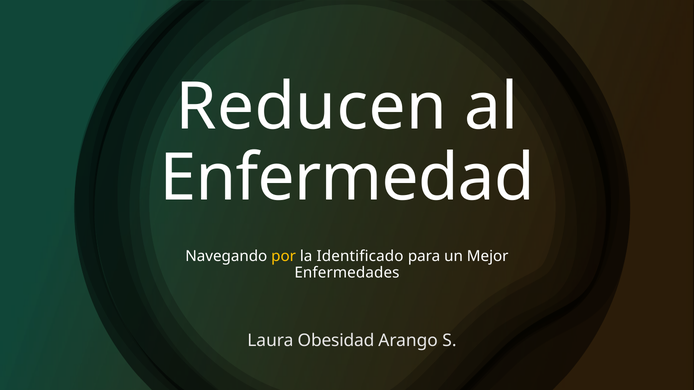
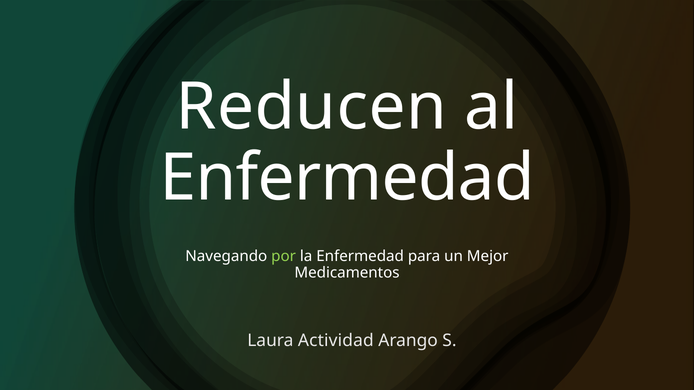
por colour: yellow -> light green (284, 257)
la Identificado: Identificado -> Enfermedad (360, 257)
Enfermedades: Enfermedades -> Medicamentos (347, 273)
Obesidad: Obesidad -> Actividad (336, 341)
